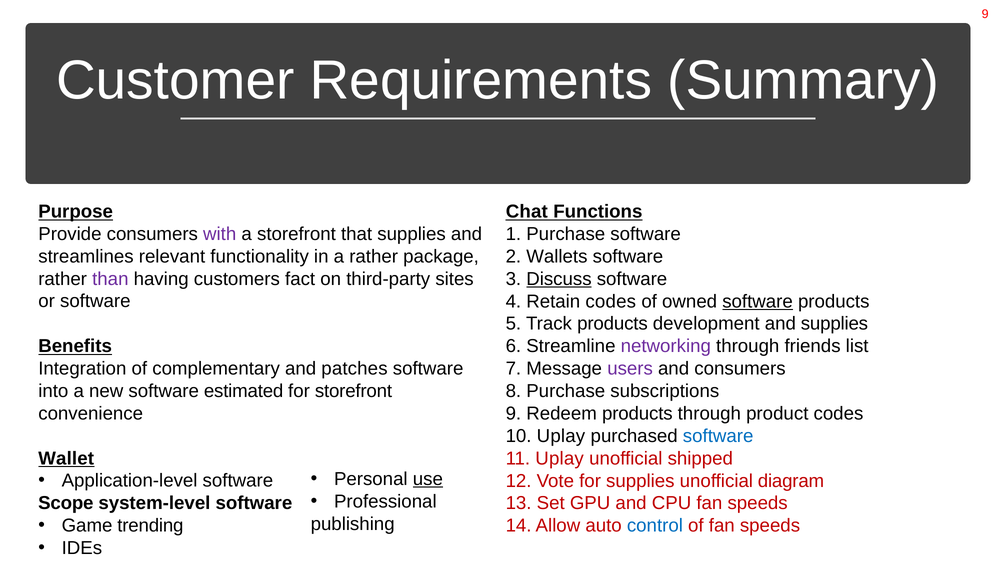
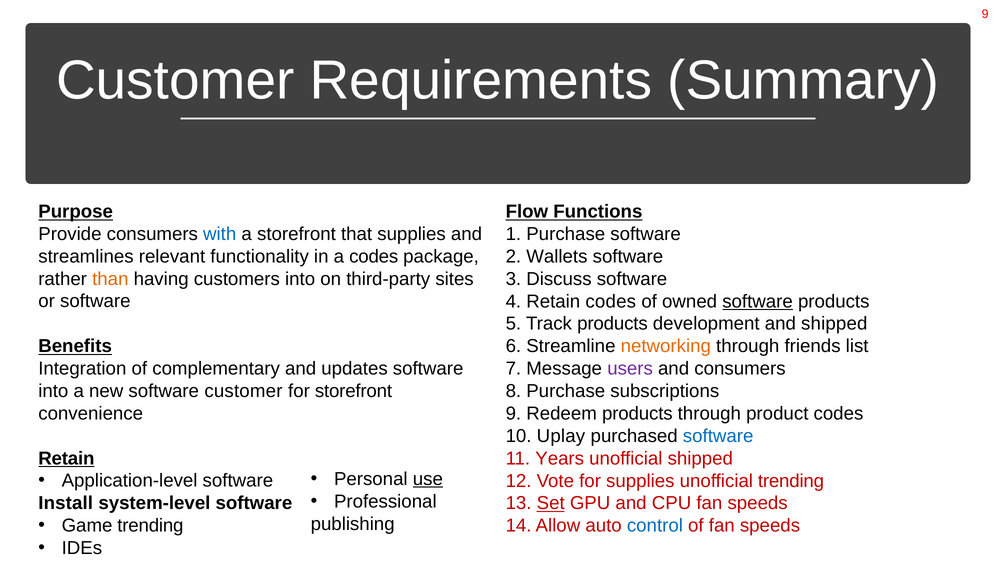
Chat: Chat -> Flow (527, 211)
with colour: purple -> blue (220, 234)
a rather: rather -> codes (374, 256)
than colour: purple -> orange (110, 278)
customers fact: fact -> into (300, 278)
Discuss underline: present -> none (559, 279)
and supplies: supplies -> shipped (834, 323)
networking colour: purple -> orange (666, 346)
patches: patches -> updates (355, 368)
software estimated: estimated -> customer (243, 391)
Wallet: Wallet -> Retain (66, 458)
11 Uplay: Uplay -> Years (560, 458)
unofficial diagram: diagram -> trending (791, 480)
Scope: Scope -> Install (66, 503)
Set underline: none -> present (551, 503)
